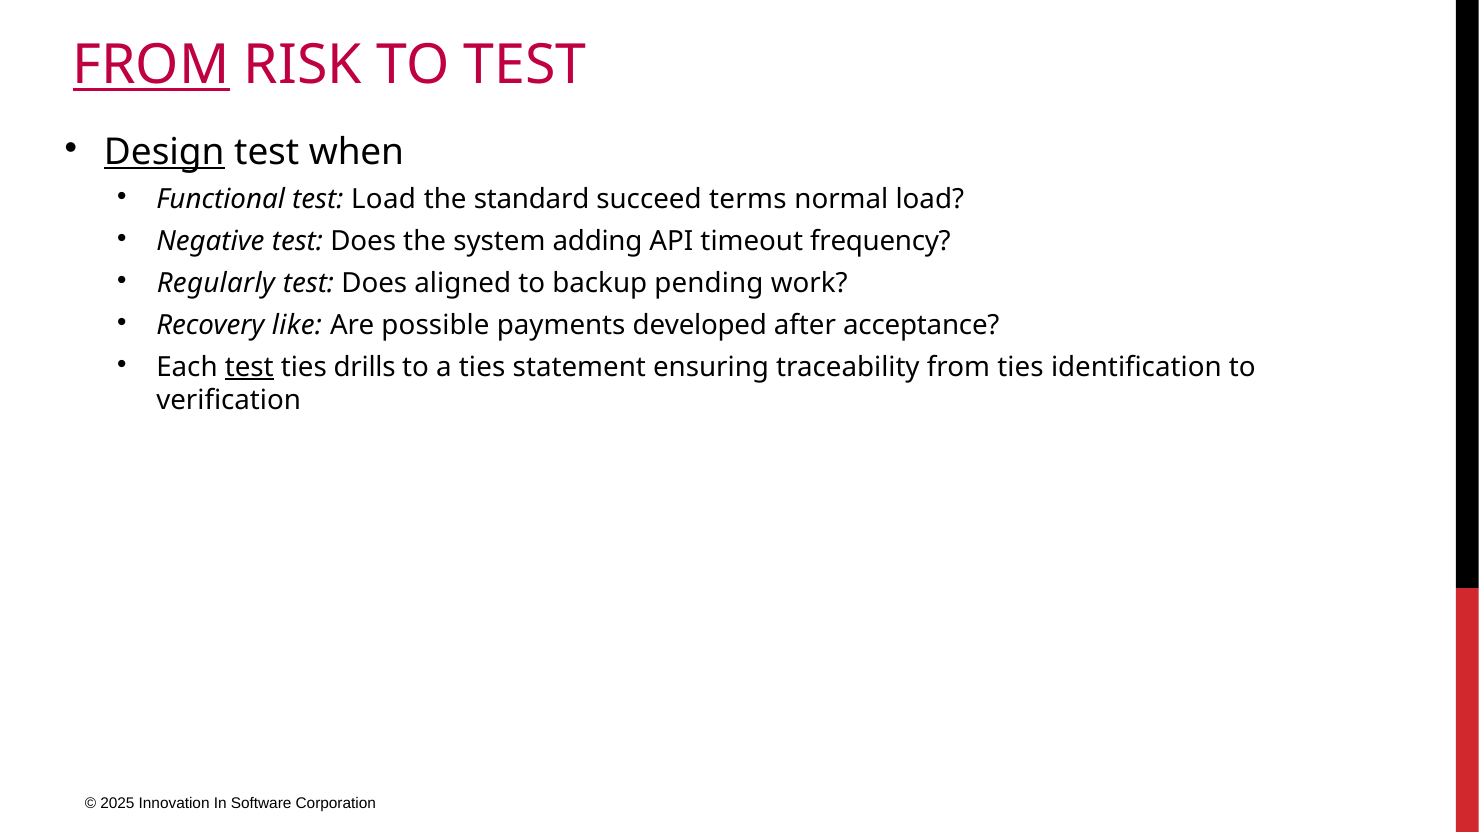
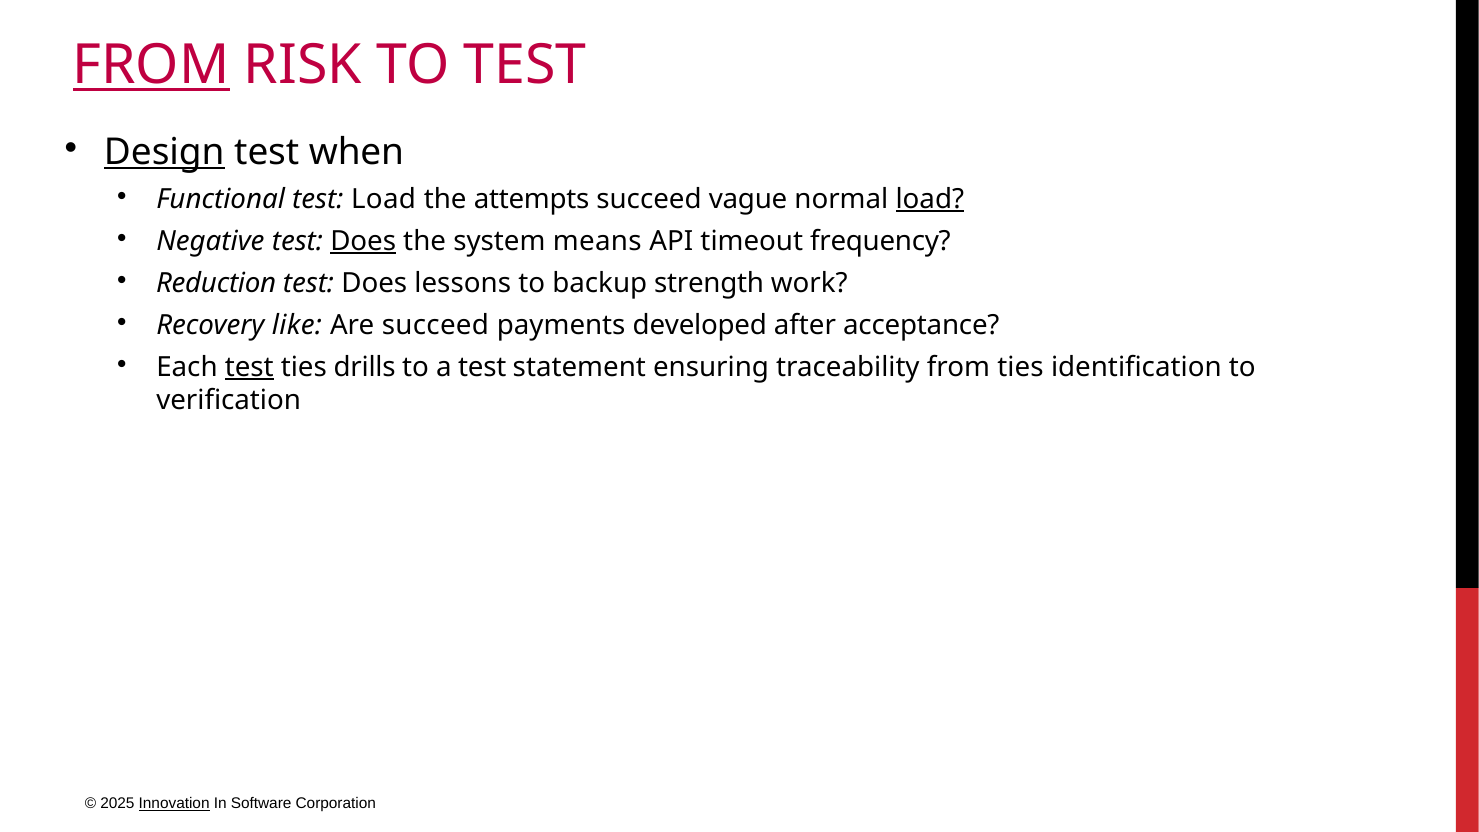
standard: standard -> attempts (532, 199)
terms: terms -> vague (748, 199)
load underline: none -> present (930, 199)
Does underline: none -> present (363, 241)
adding: adding -> means (597, 241)
Regularly: Regularly -> Reduction (216, 283)
aligned: aligned -> lessons (463, 283)
pending: pending -> strength (709, 283)
Are possible: possible -> succeed (435, 325)
a ties: ties -> test (482, 367)
Innovation underline: none -> present (174, 803)
